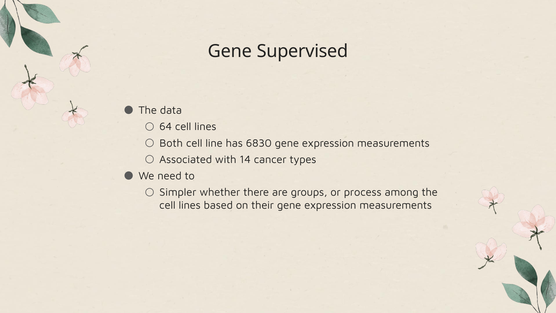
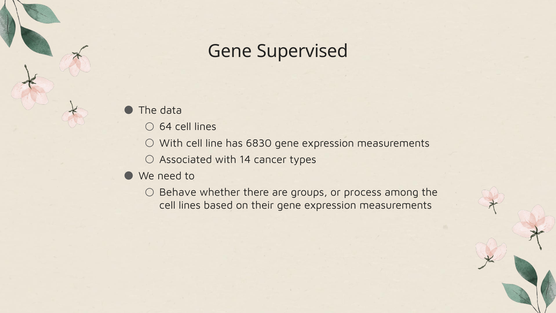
Both: Both -> With (171, 143)
Simpler: Simpler -> Behave (178, 192)
